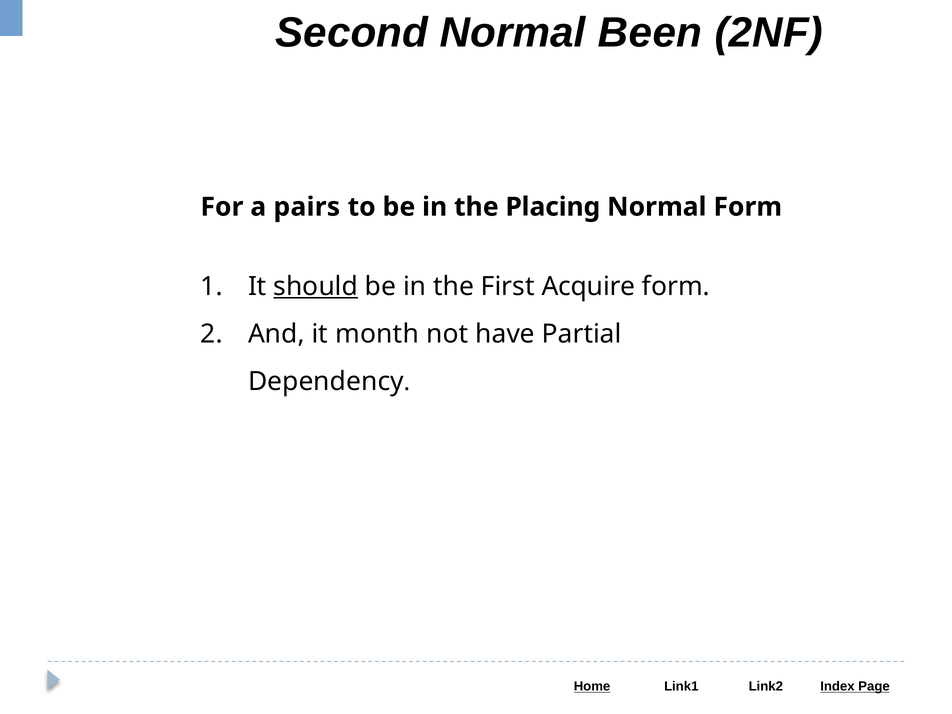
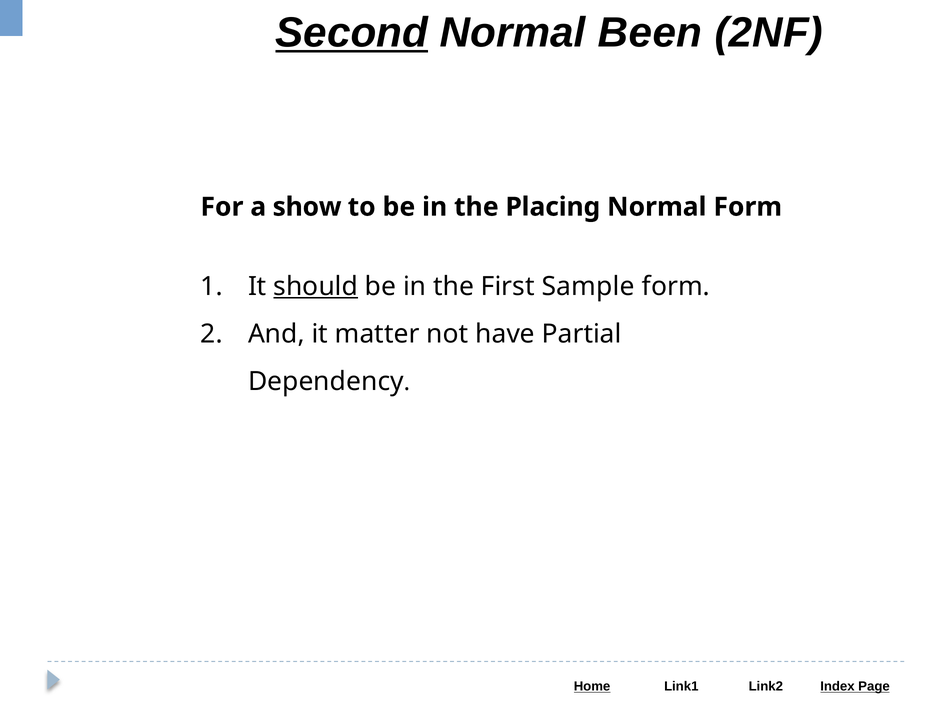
Second underline: none -> present (352, 33)
pairs: pairs -> show (307, 207)
Acquire: Acquire -> Sample (588, 286)
month: month -> matter (377, 334)
